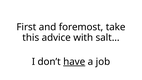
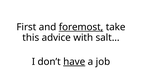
foremost underline: none -> present (81, 27)
